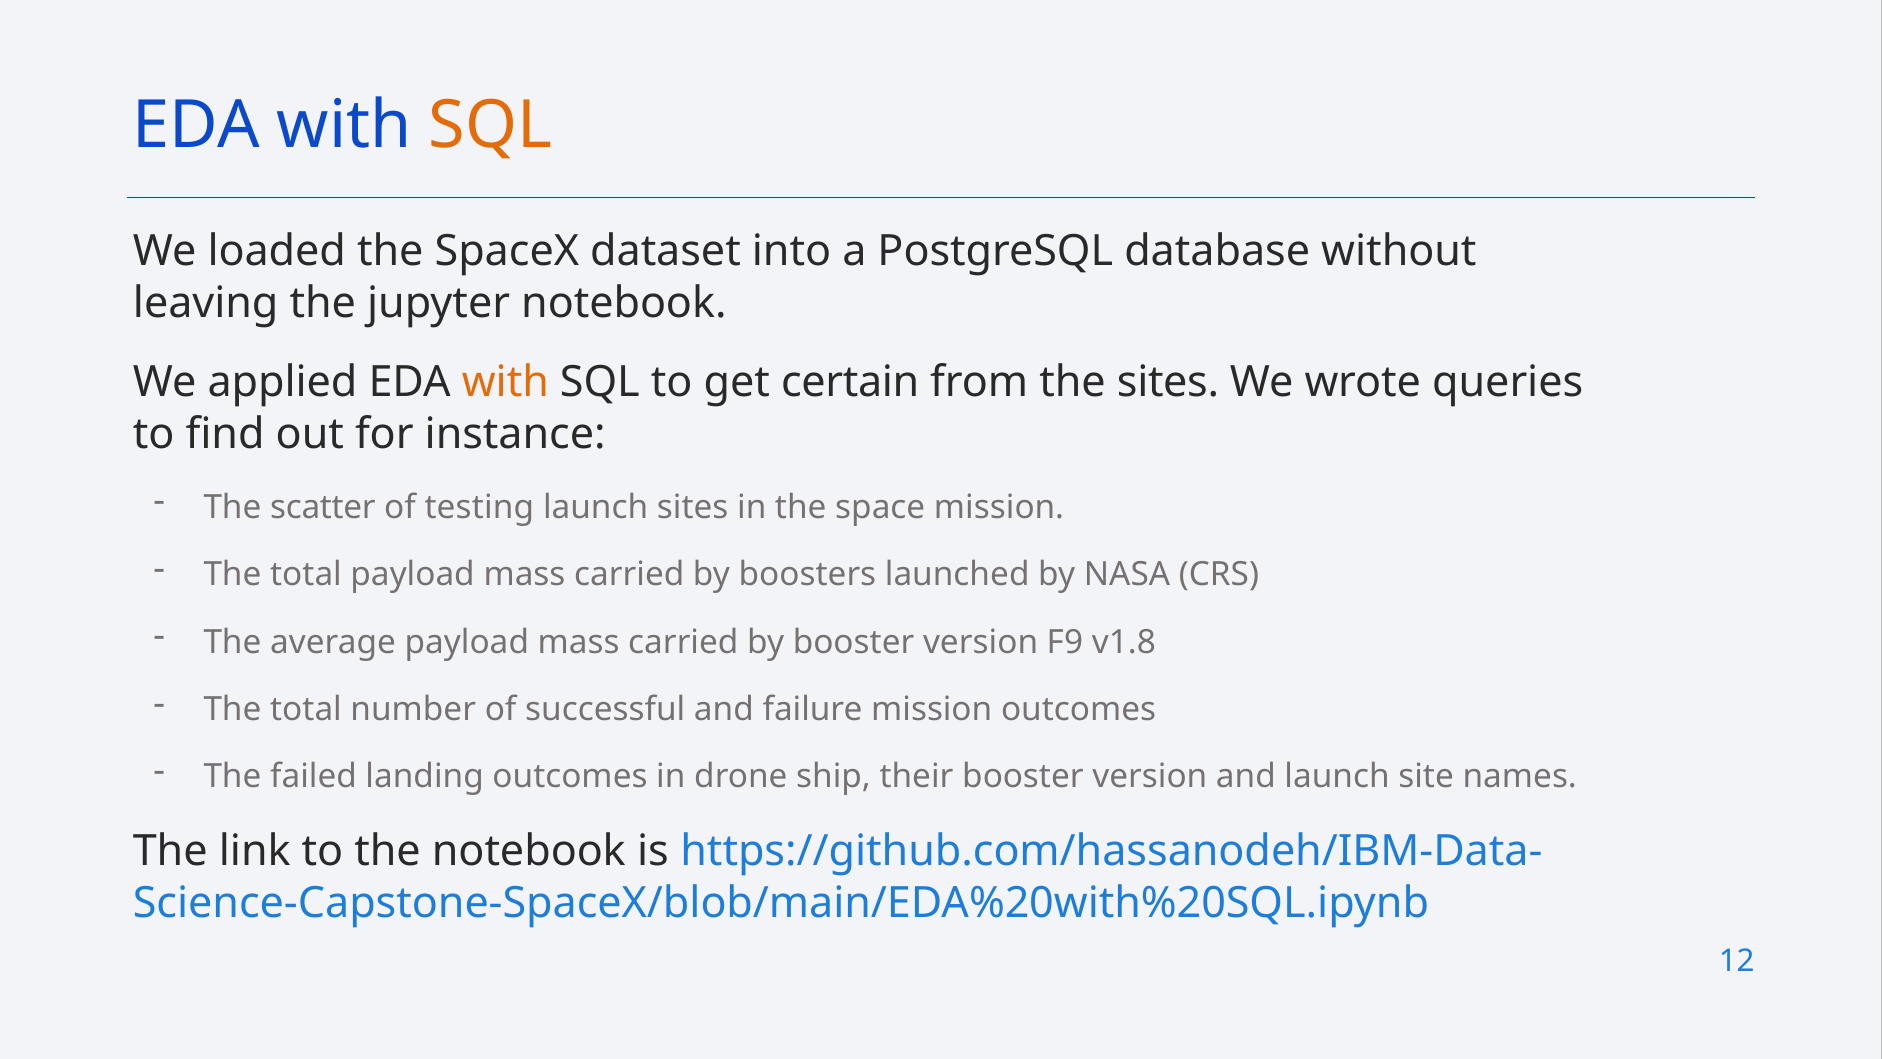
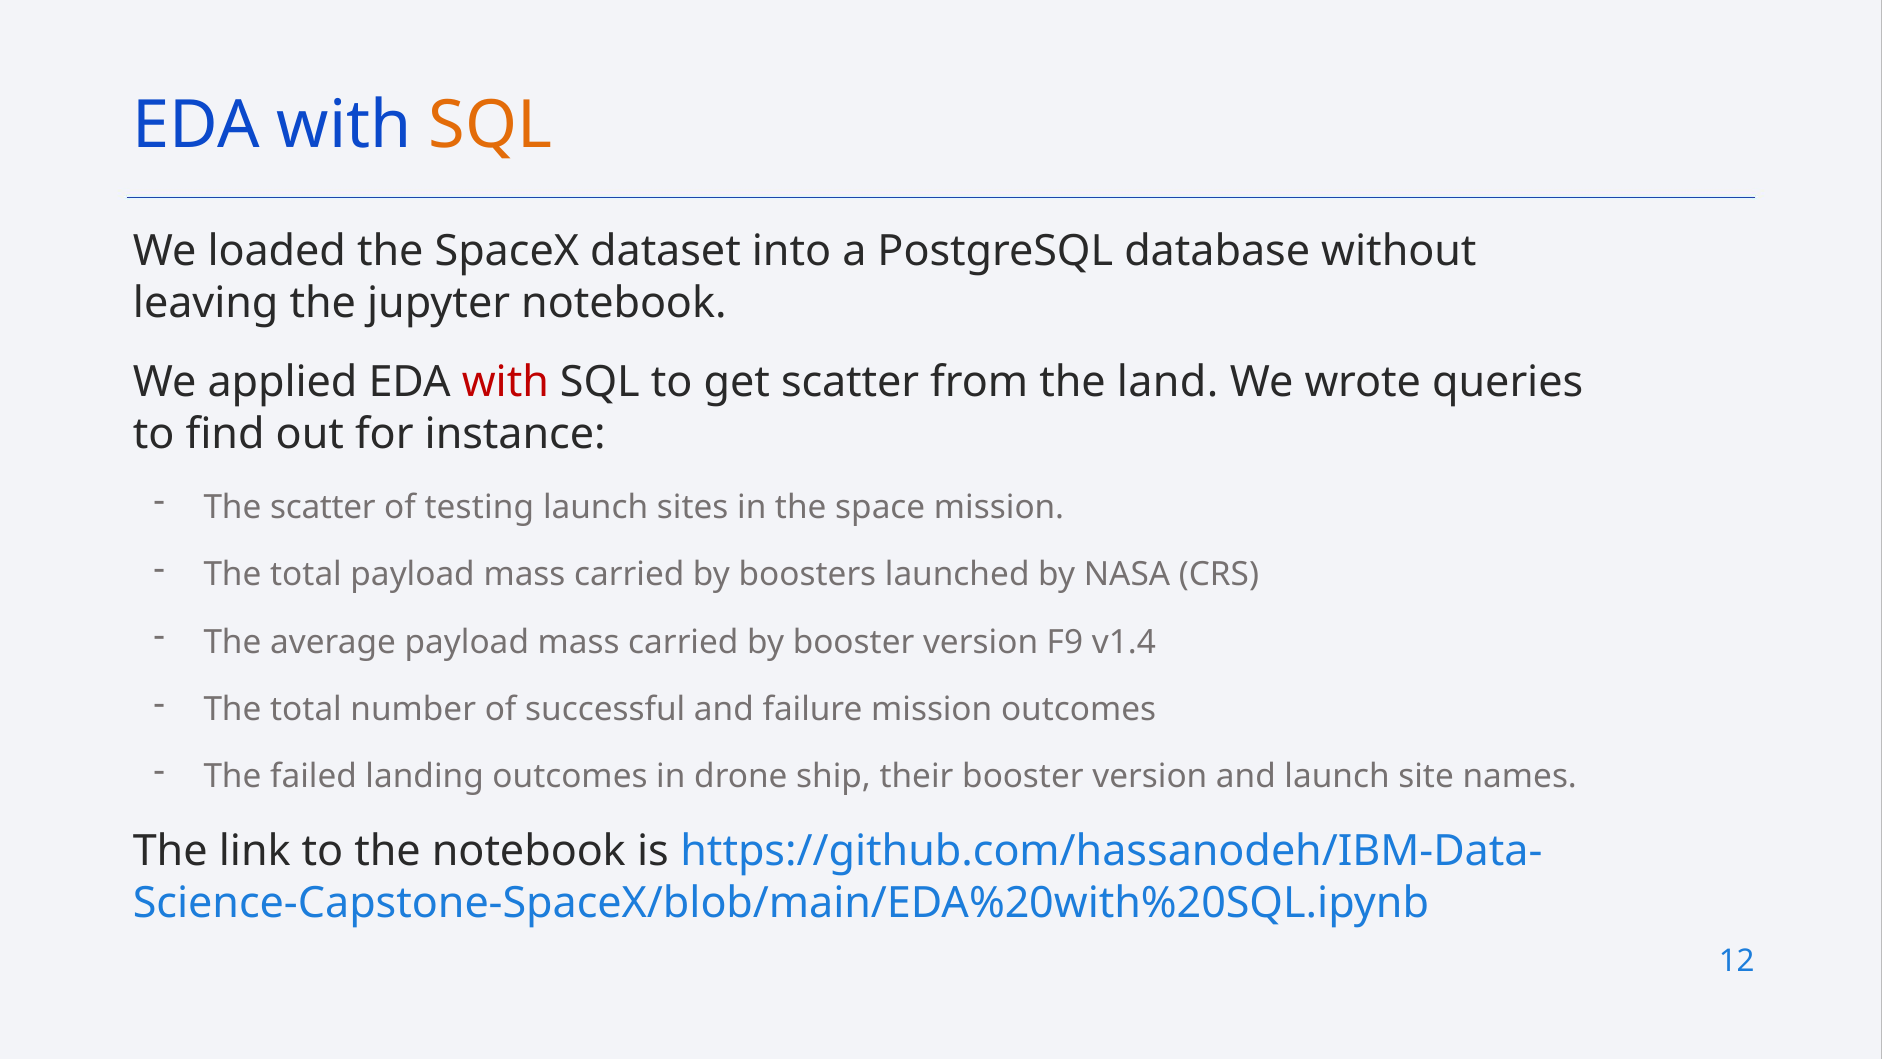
with colour: orange -> red (505, 382)
get certain: certain -> scatter (850, 382)
the sites: sites -> land (1168, 382)
v1.8: v1.8 -> v1.4 (1124, 642)
